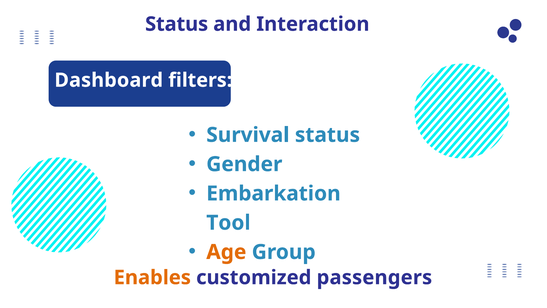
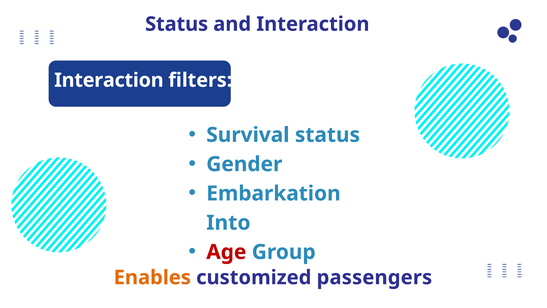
Dashboard: Dashboard -> Interaction (109, 80)
Tool: Tool -> Into (228, 223)
Age colour: orange -> red (226, 252)
